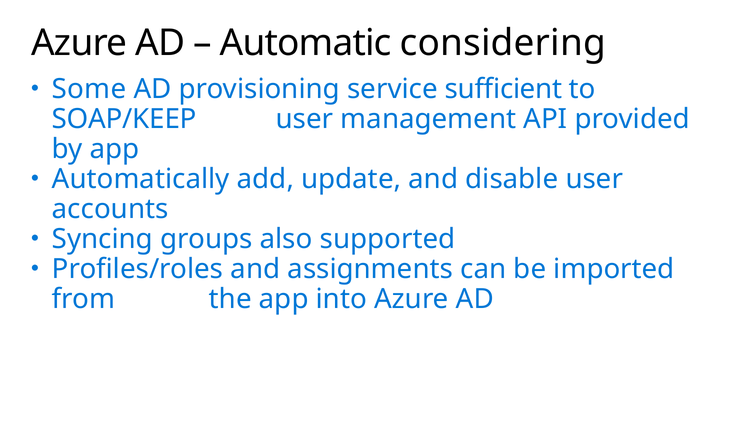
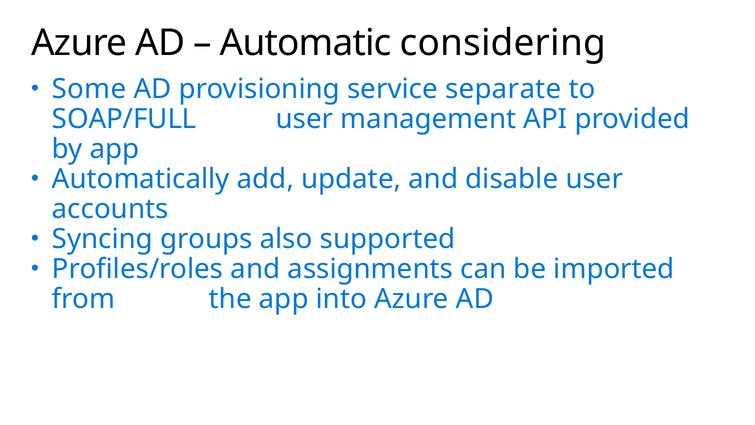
sufficient: sufficient -> separate (503, 89)
SOAP/KEEP: SOAP/KEEP -> SOAP/FULL (124, 119)
